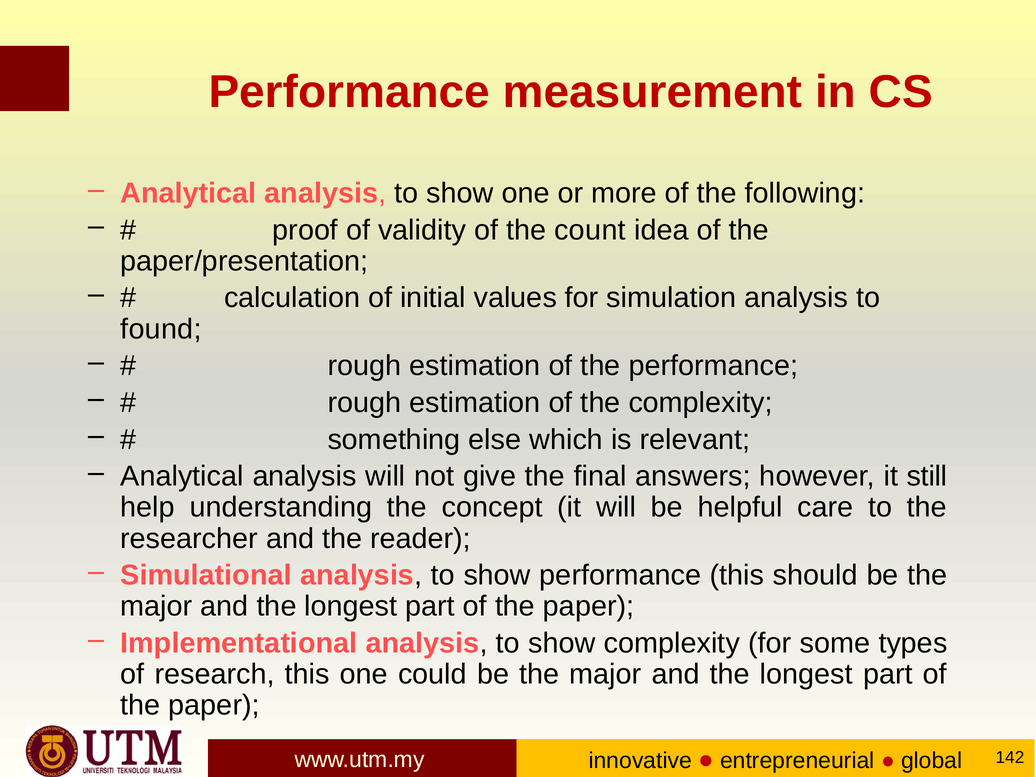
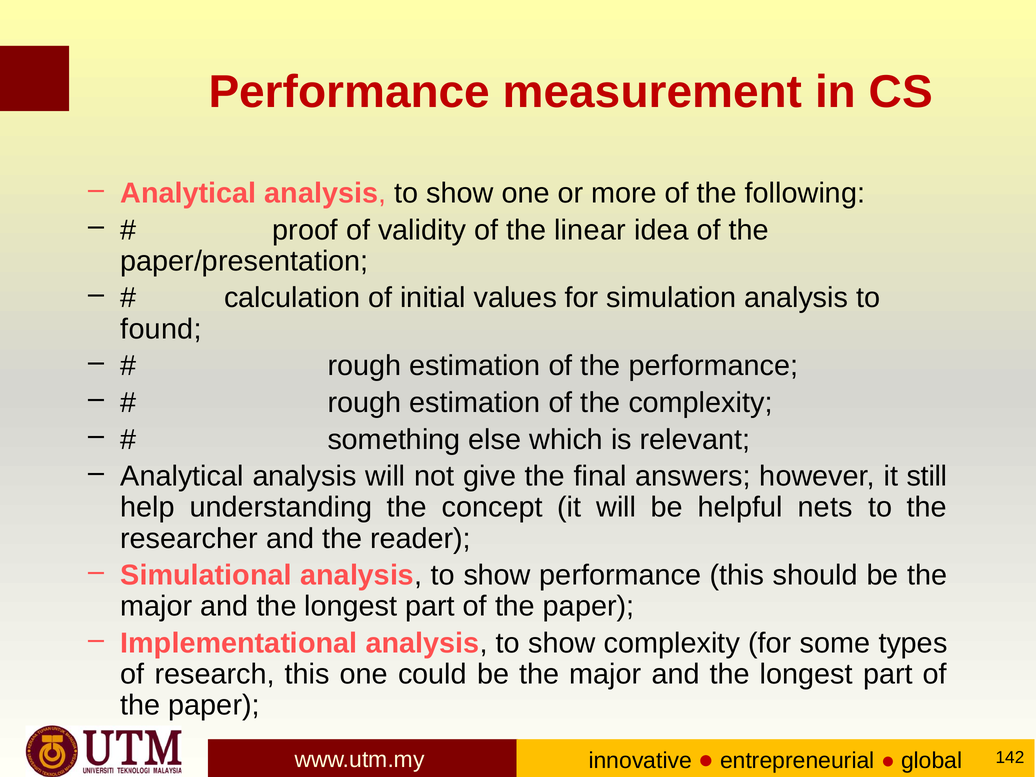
count: count -> linear (590, 230)
care: care -> nets (825, 507)
